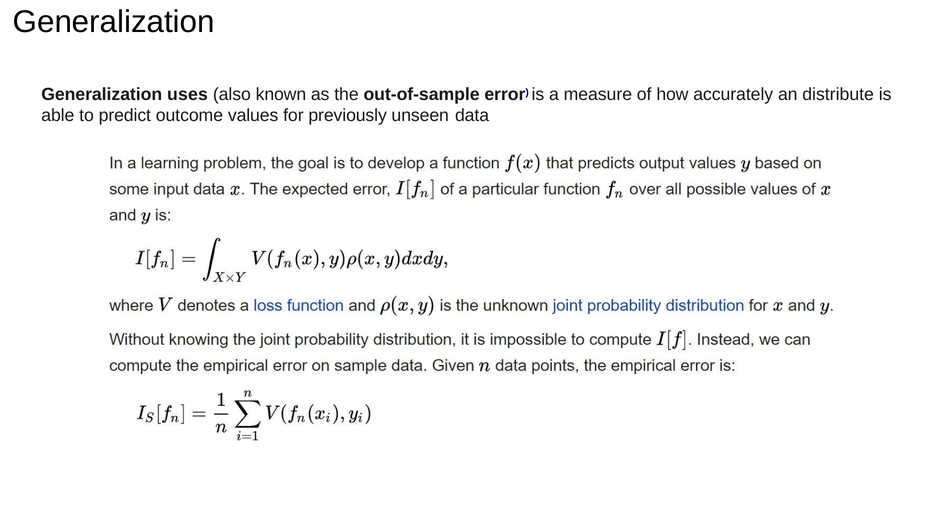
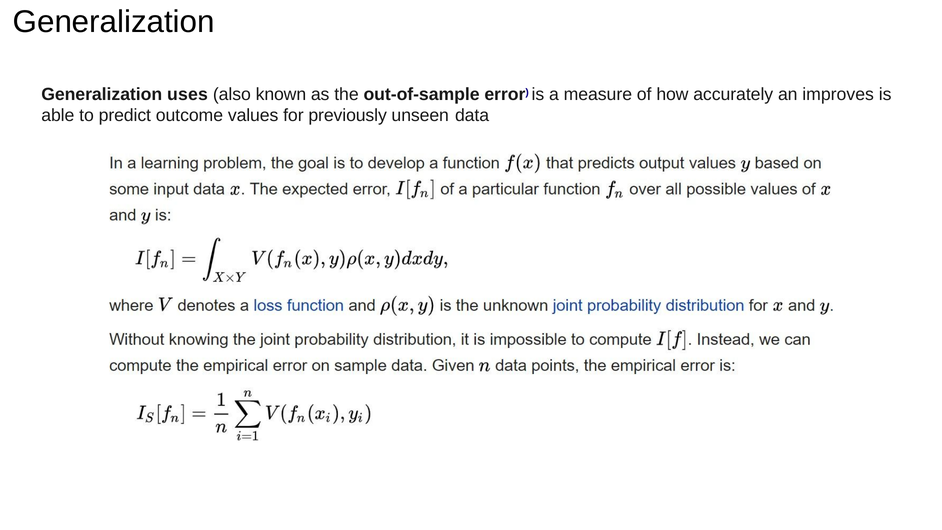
distribute: distribute -> improves (838, 94)
